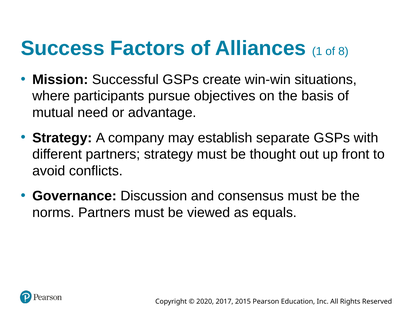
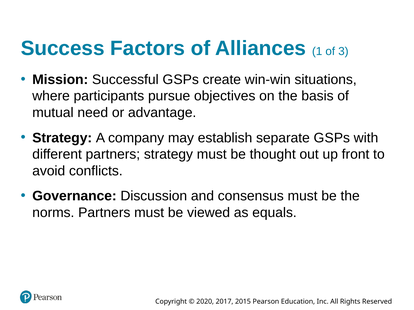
8: 8 -> 3 (343, 51)
